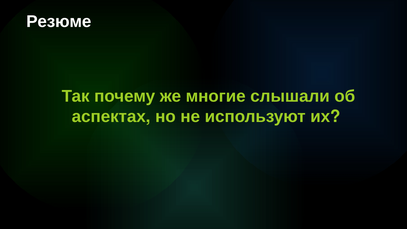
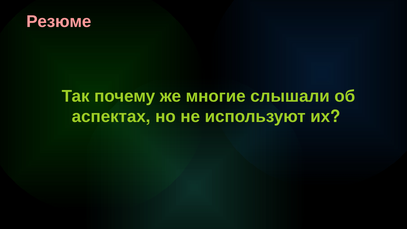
Резюме colour: white -> pink (59, 22)
